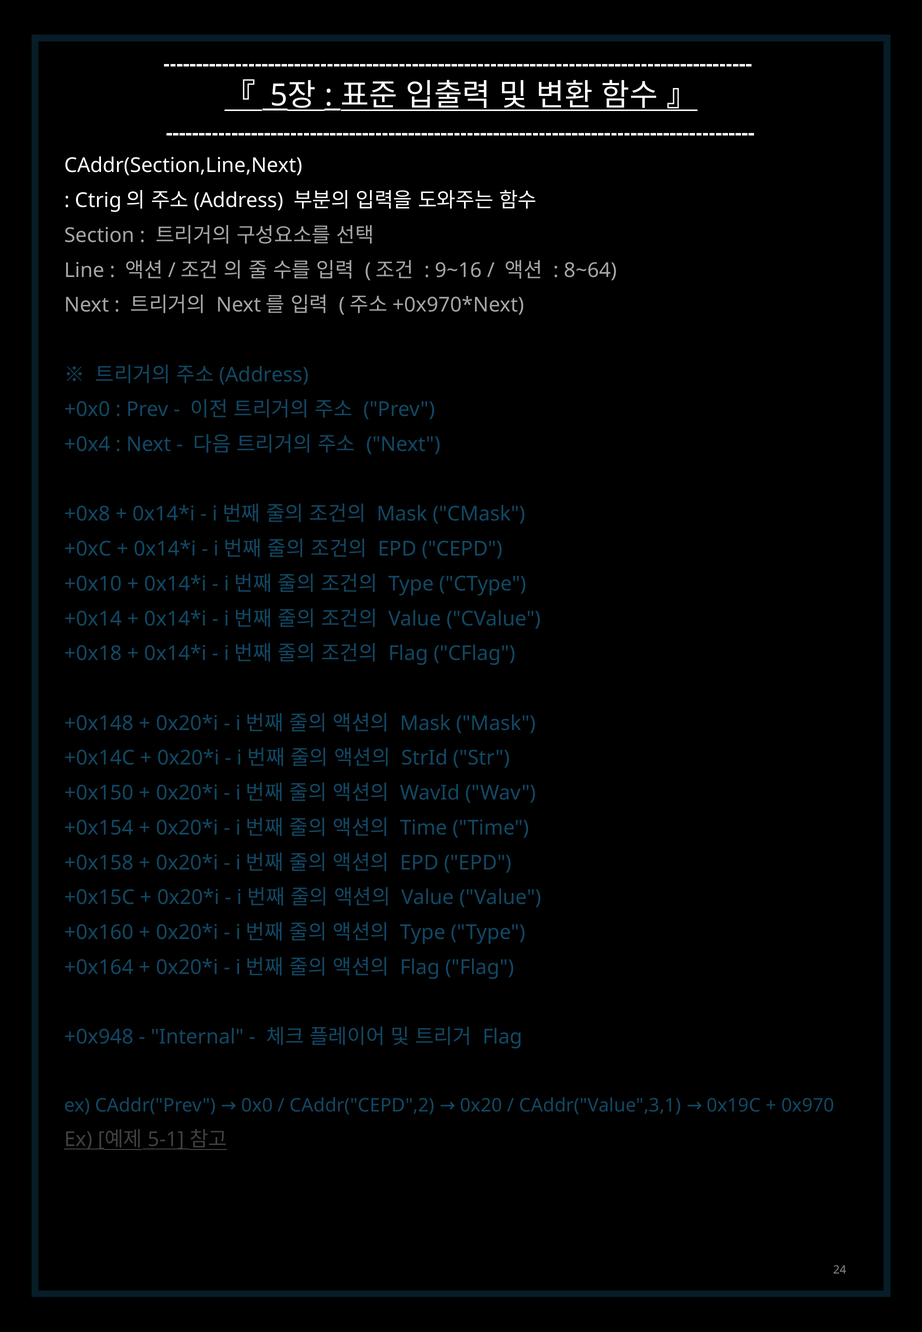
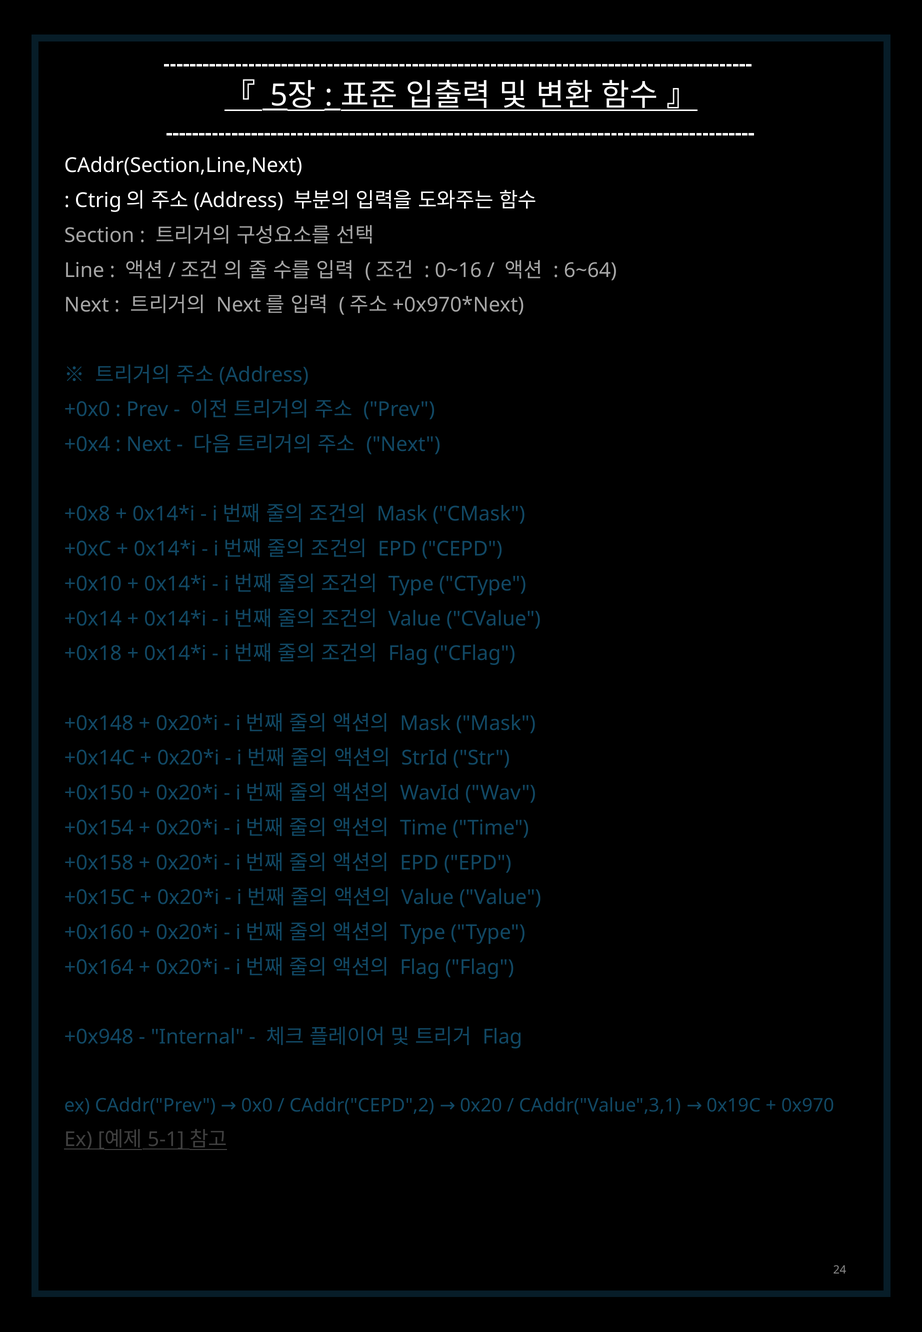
9~16: 9~16 -> 0~16 (458, 270)
8~64: 8~64 -> 6~64 (590, 270)
